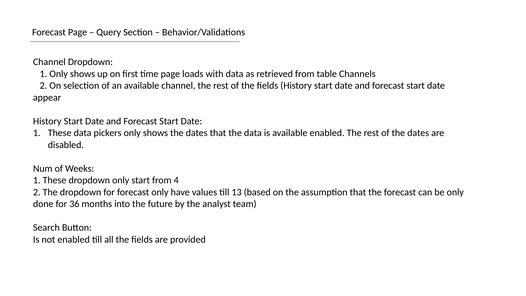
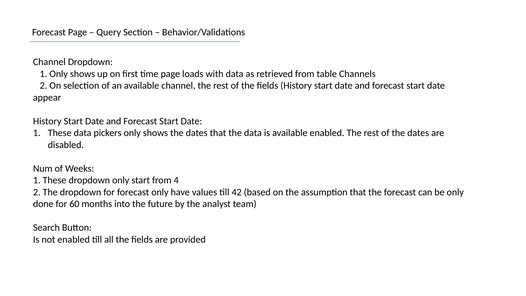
13: 13 -> 42 (237, 192)
36: 36 -> 60 (74, 204)
